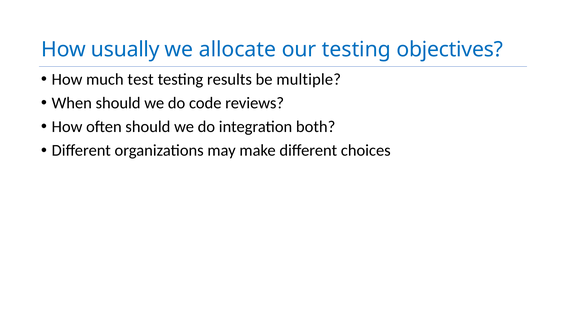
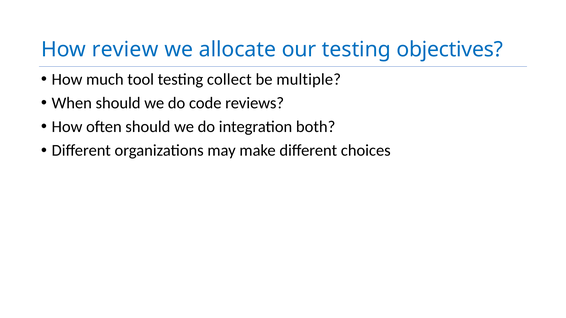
usually: usually -> review (125, 50)
test: test -> tool (141, 80)
results: results -> collect (229, 80)
